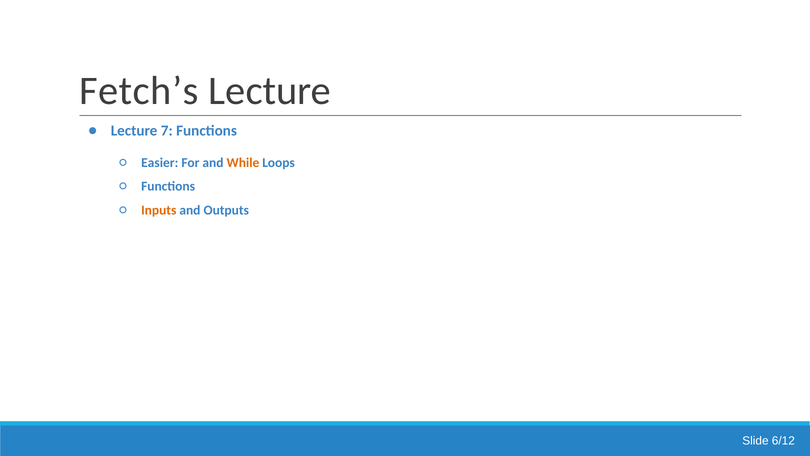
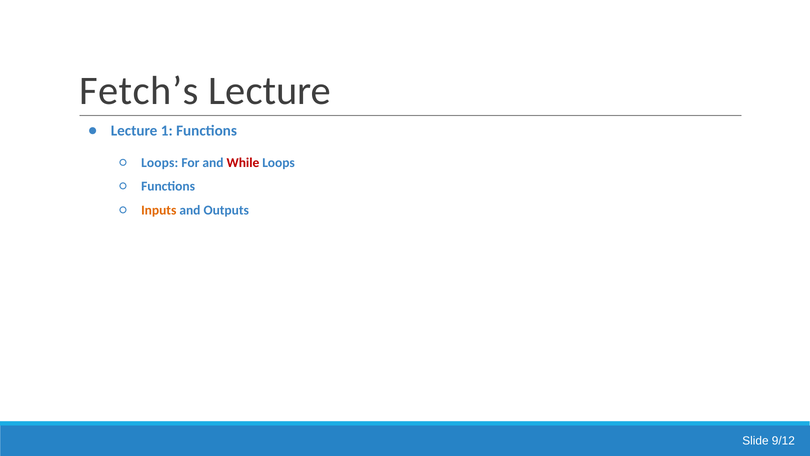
7: 7 -> 1 (167, 131)
Easier: Easier -> Loops (160, 163)
While colour: orange -> red (243, 163)
6/12: 6/12 -> 9/12 (783, 441)
